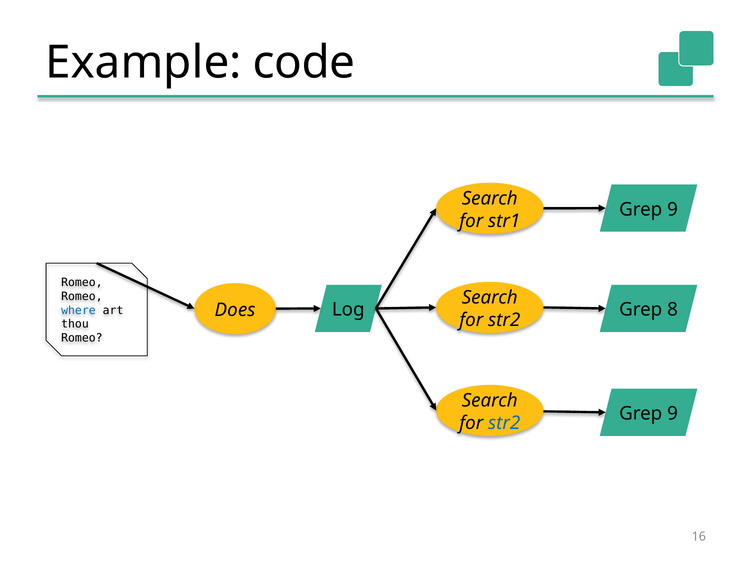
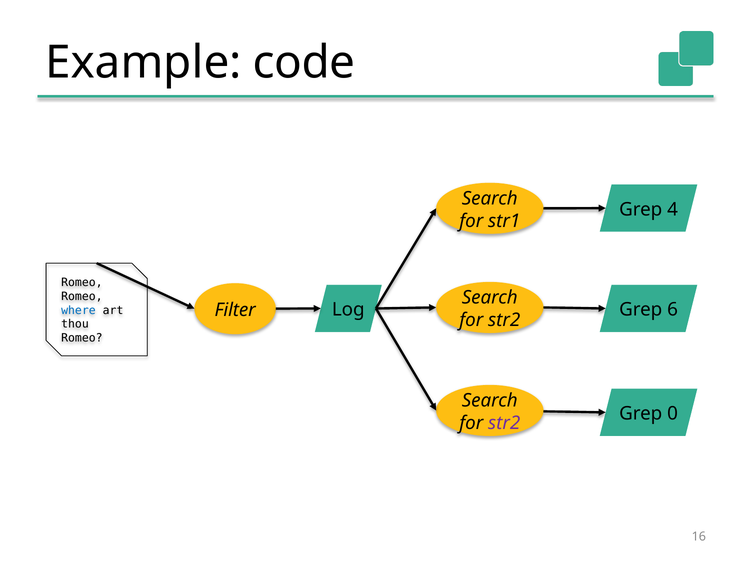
9: 9 -> 4 (673, 209)
8: 8 -> 6 (673, 310)
Does: Does -> Filter (235, 310)
9: 9 -> 0 (673, 414)
str2 colour: blue -> purple (504, 423)
